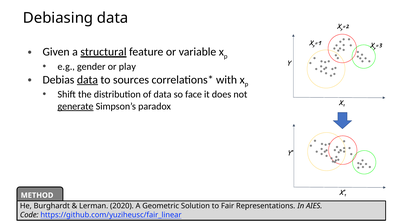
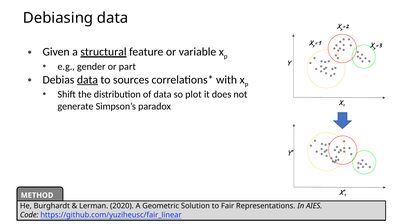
play: play -> part (127, 67)
face: face -> plot (193, 95)
generate underline: present -> none (76, 107)
